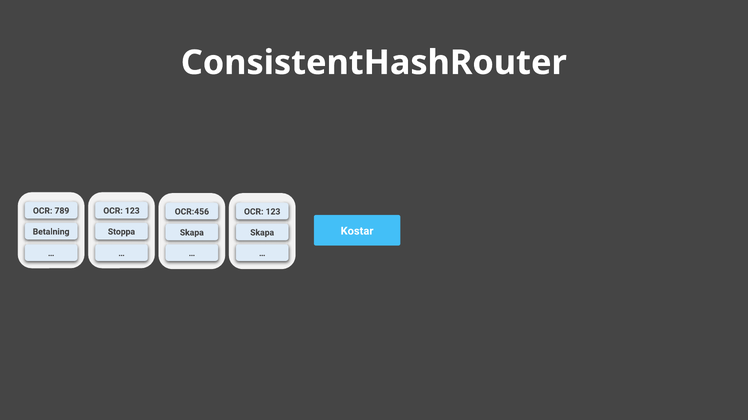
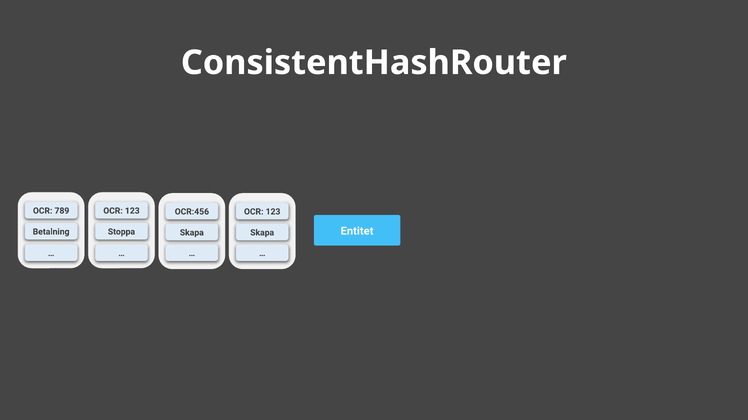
Kostar: Kostar -> Entitet (357, 231)
